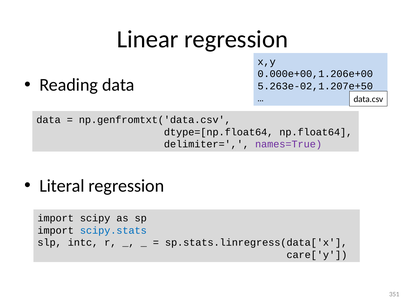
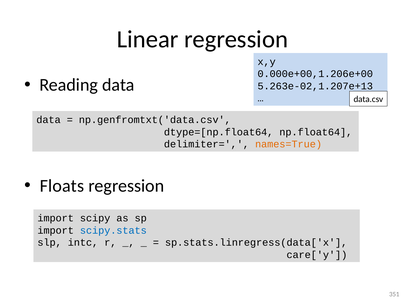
5.263e-02,1.207e+50: 5.263e-02,1.207e+50 -> 5.263e-02,1.207e+13 (315, 86)
names=True colour: purple -> orange (288, 144)
Literal: Literal -> Floats (62, 186)
